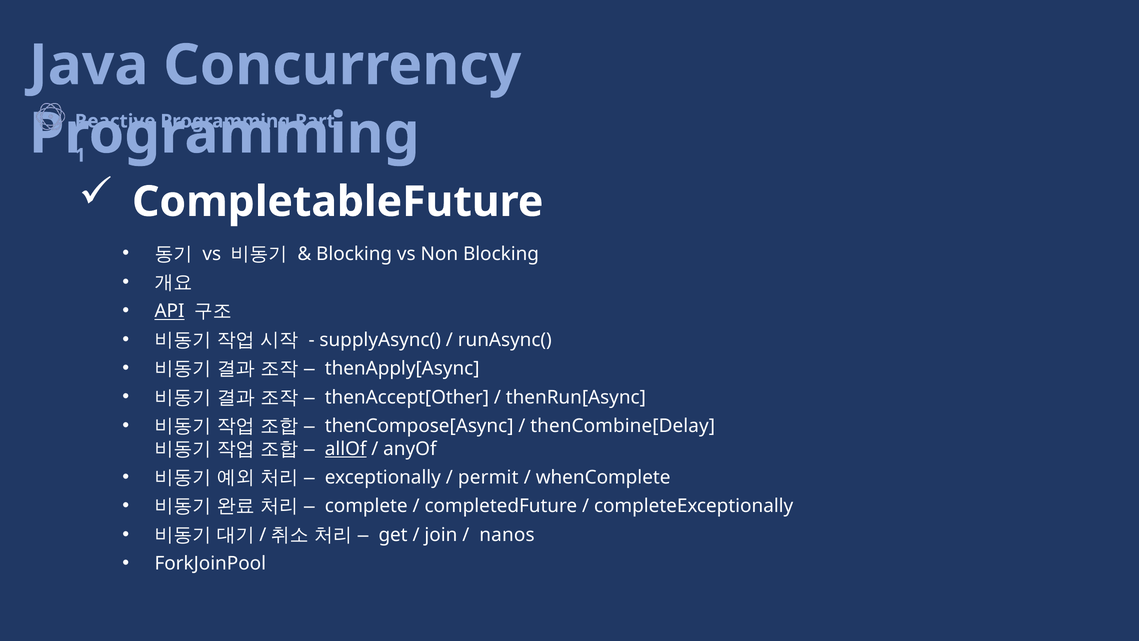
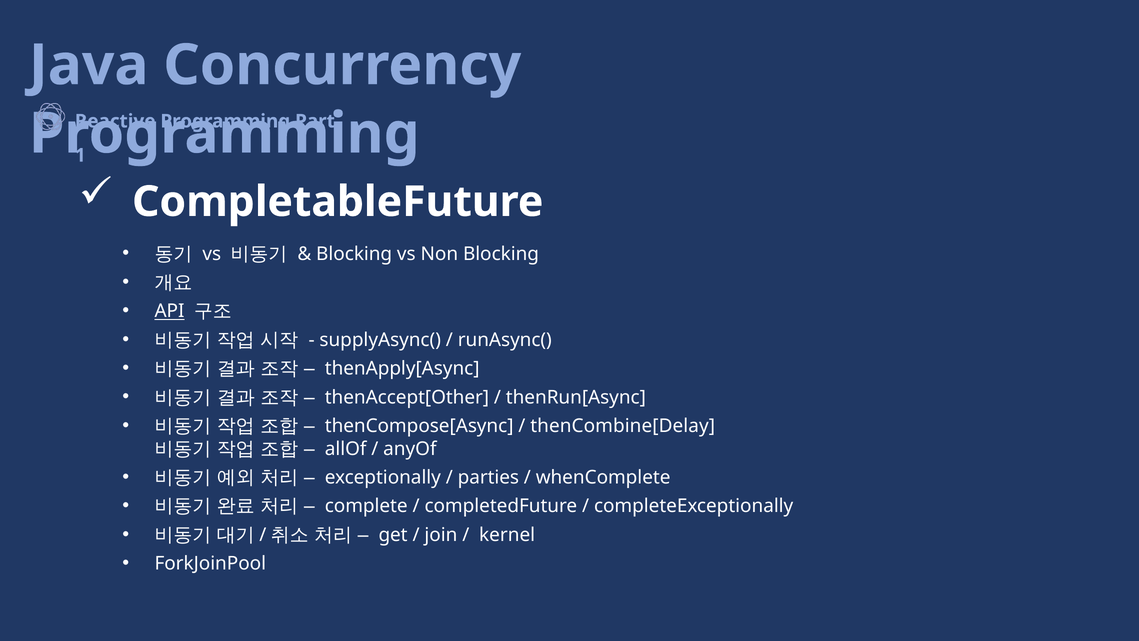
allOf underline: present -> none (346, 449)
permit: permit -> parties (488, 477)
nanos: nanos -> kernel (507, 535)
